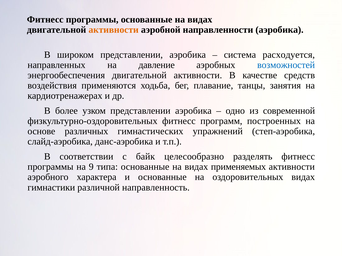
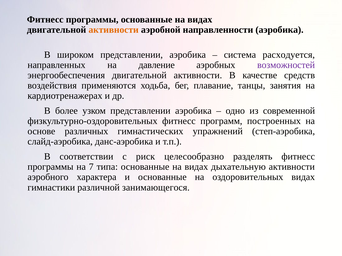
возможностей colour: blue -> purple (286, 65)
байк: байк -> риск (145, 157)
9: 9 -> 7 (91, 167)
применяемых: применяемых -> дыхательную (238, 167)
направленность: направленность -> занимающегося (156, 188)
